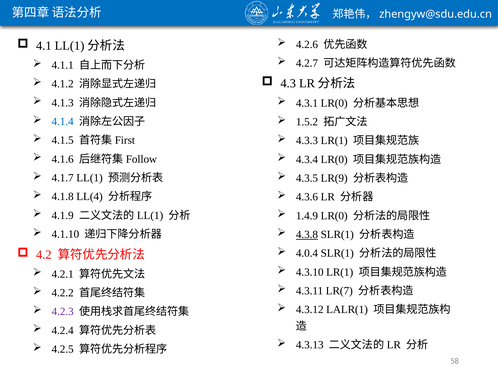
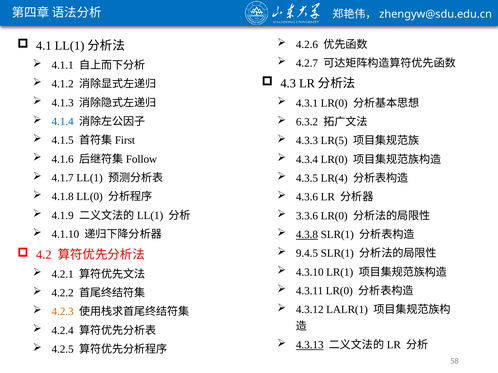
1.5.2: 1.5.2 -> 6.3.2 (307, 122)
4.3.3 LR(1: LR(1 -> LR(5 (334, 141)
LR(9: LR(9 -> LR(4 (334, 178)
LL(4: LL(4 -> LL(0 (90, 197)
1.4.9: 1.4.9 -> 3.3.6 (307, 216)
4.0.4: 4.0.4 -> 9.4.5 (307, 254)
4.3.11 LR(7: LR(7 -> LR(0 (339, 291)
4.2.3 colour: purple -> orange (63, 312)
4.3.13 underline: none -> present (310, 345)
